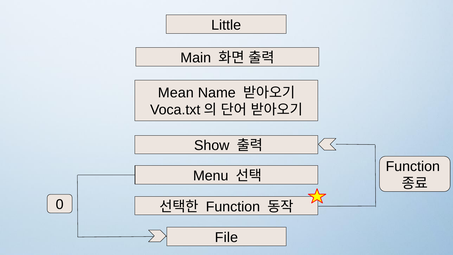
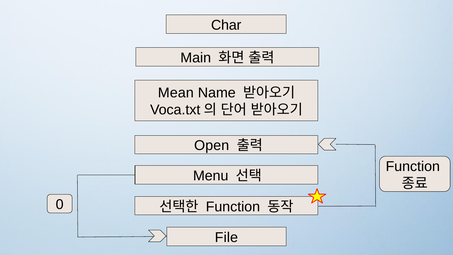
Little: Little -> Char (226, 25)
Show: Show -> Open (212, 146)
